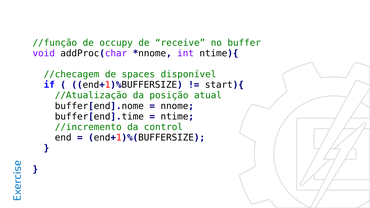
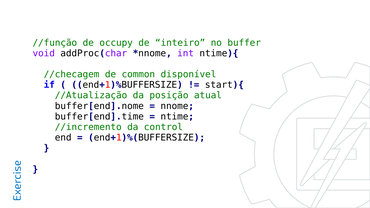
receive: receive -> inteiro (180, 43)
spaces: spaces -> common (138, 74)
